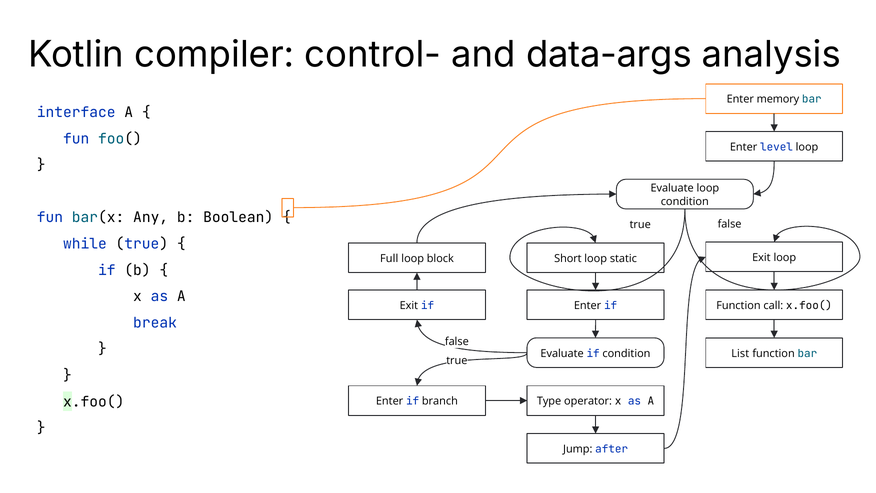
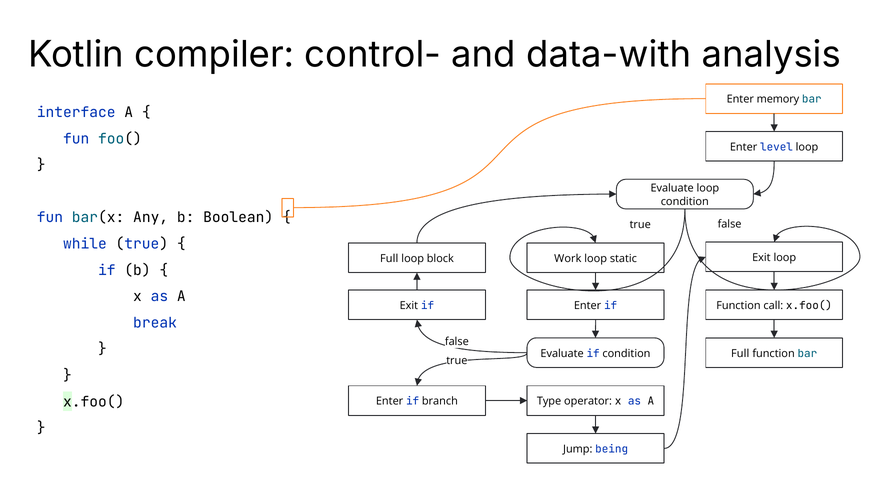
data-args: data-args -> data-with (609, 55)
Short: Short -> Work (568, 258)
List: List -> Full (740, 353)
after: after -> being (612, 449)
